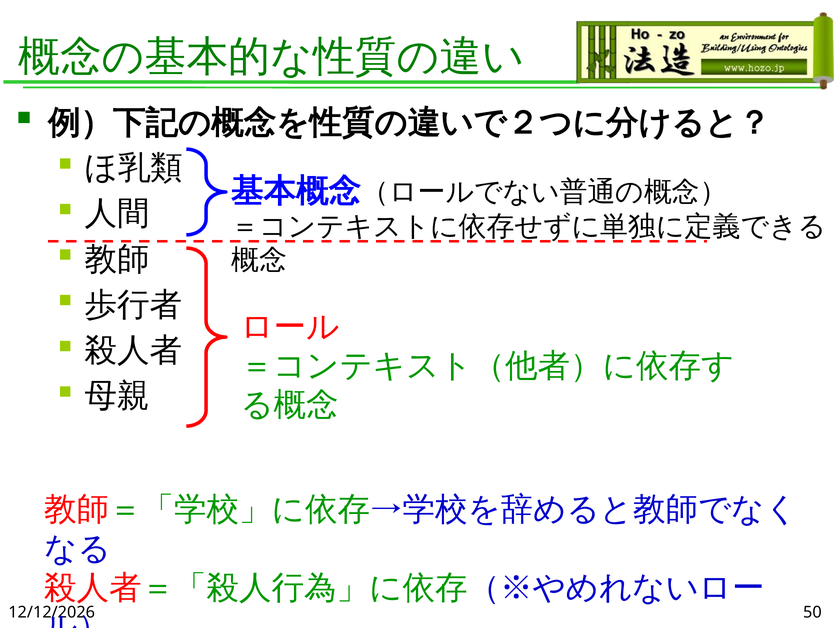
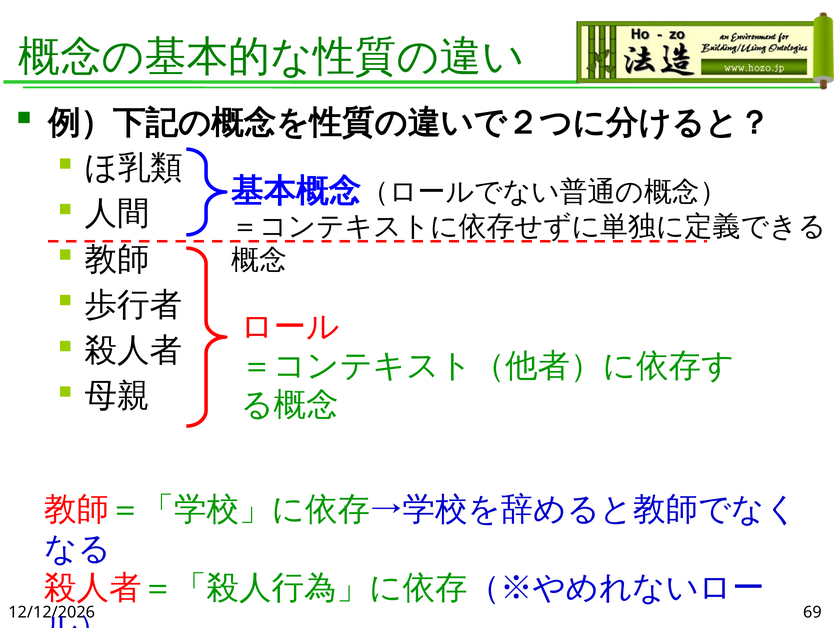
50: 50 -> 69 (812, 612)
